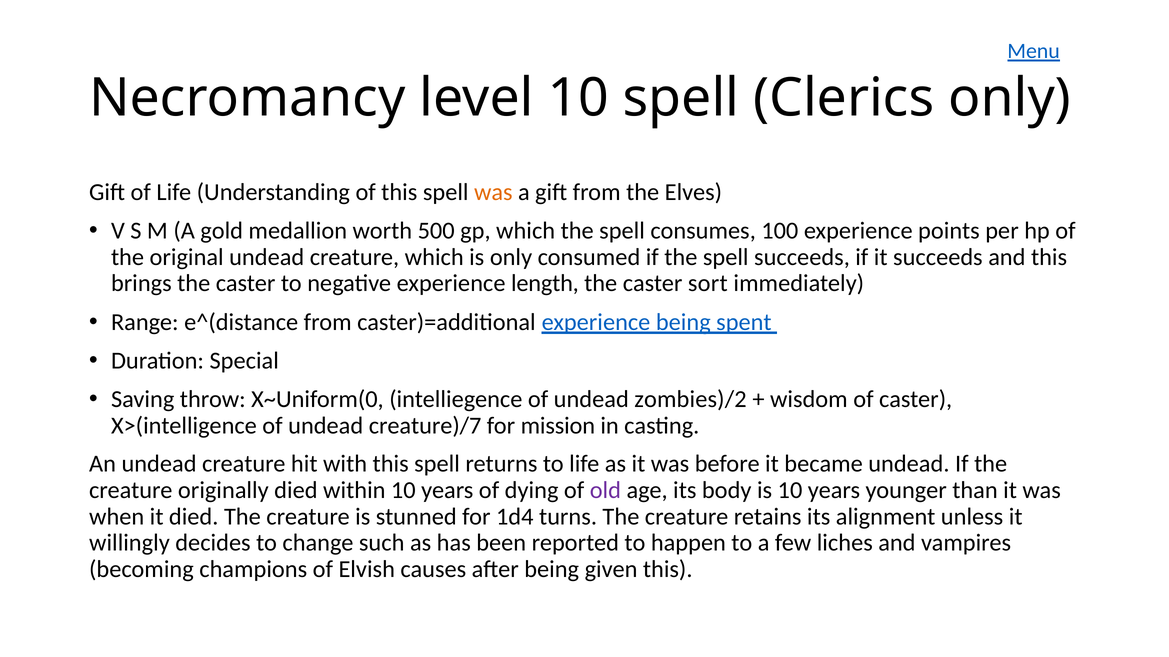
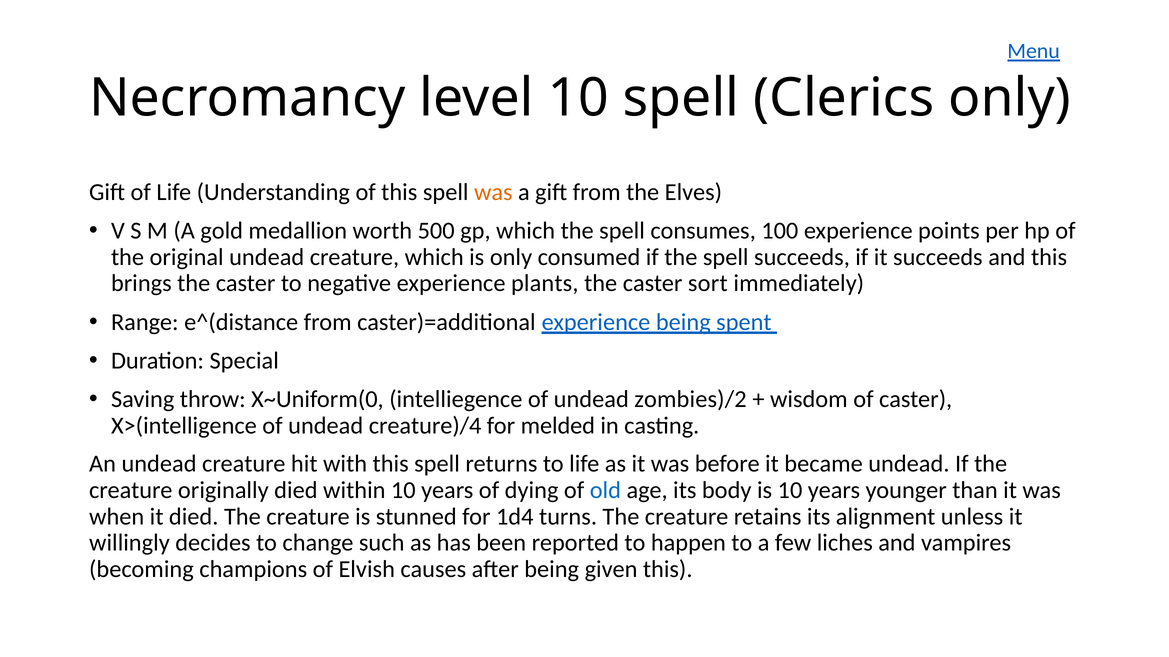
length: length -> plants (545, 284)
creature)/7: creature)/7 -> creature)/4 (425, 426)
mission: mission -> melded (558, 426)
old colour: purple -> blue (605, 491)
